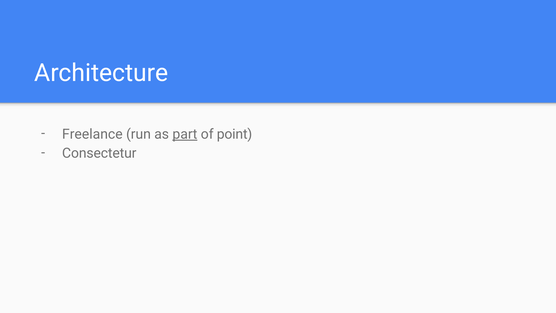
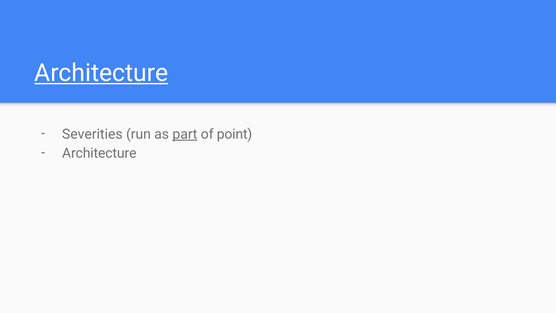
Architecture underline: none -> present (101, 73)
Freelance: Freelance -> Severities (92, 134)
Consectetur: Consectetur -> Architecture (99, 153)
